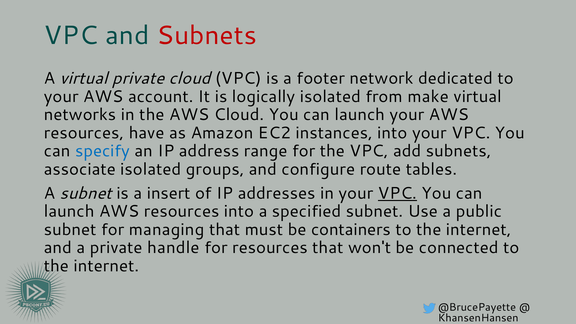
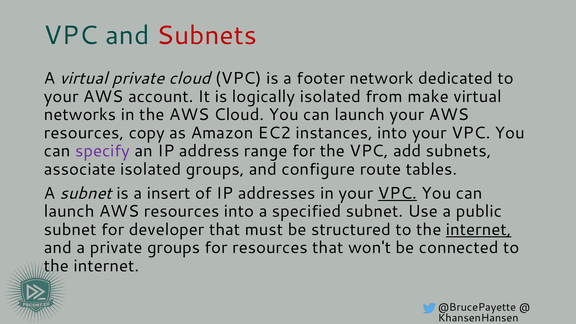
have: have -> copy (147, 133)
specify colour: blue -> purple (102, 151)
managing: managing -> developer (167, 230)
containers: containers -> structured (351, 230)
internet underline: none -> present (479, 230)
private handle: handle -> groups (174, 248)
